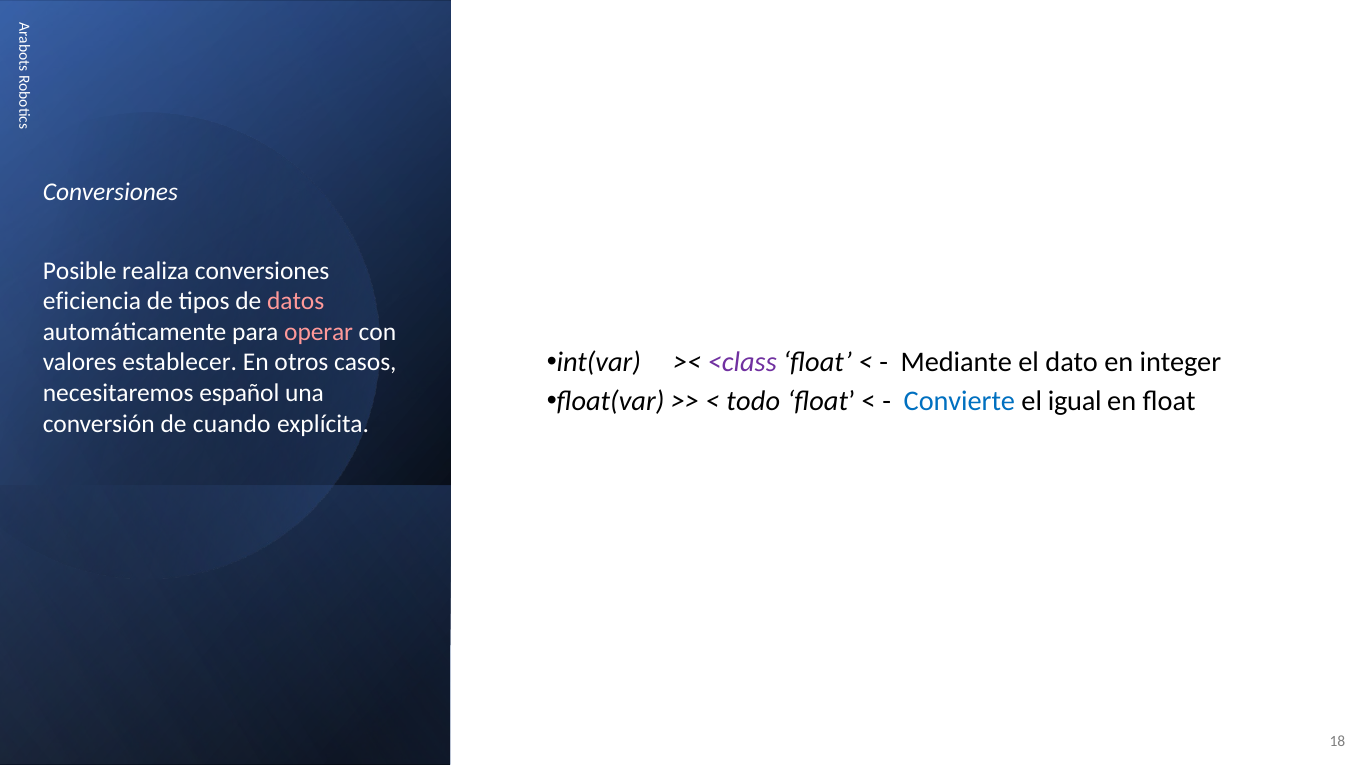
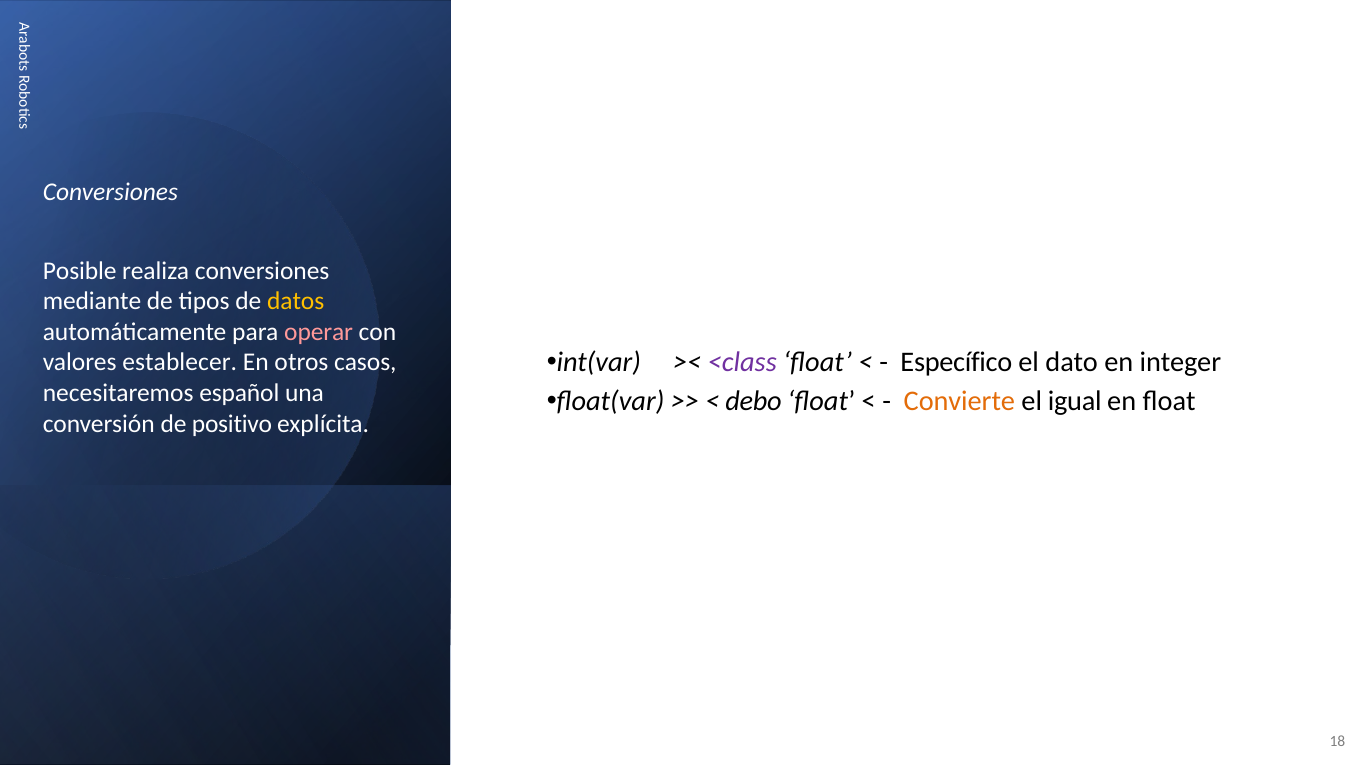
eficiencia: eficiencia -> mediante (92, 301)
datos colour: pink -> yellow (296, 301)
Mediante: Mediante -> Específico (956, 362)
todo: todo -> debo (754, 401)
Convierte colour: blue -> orange (959, 401)
cuando: cuando -> positivo (232, 424)
